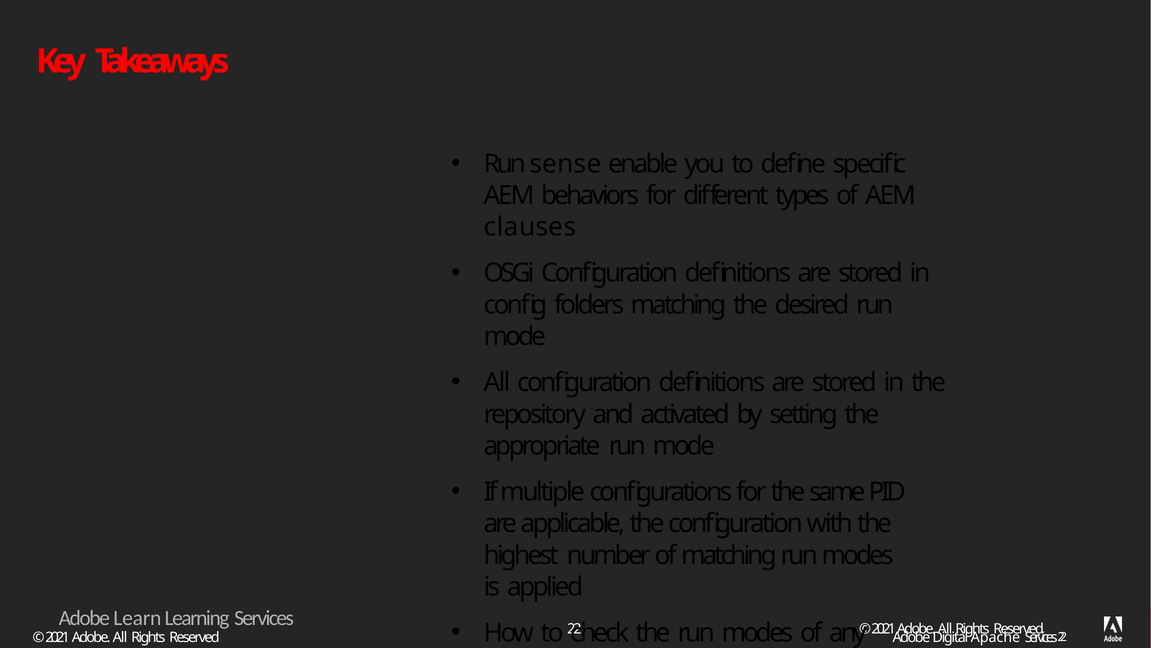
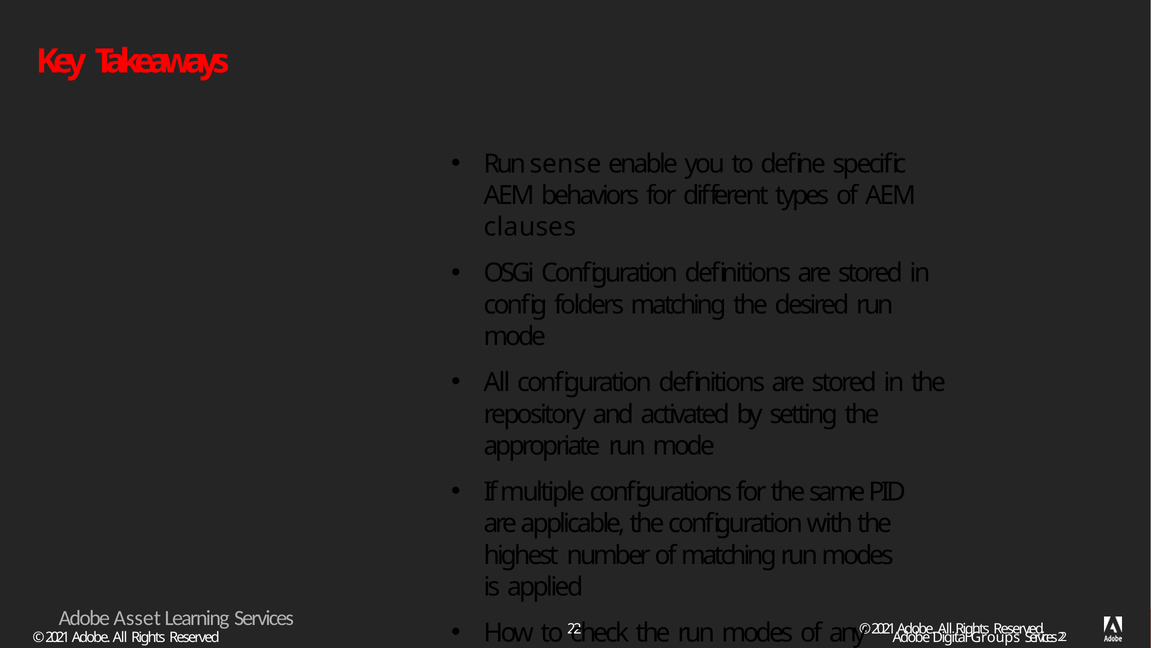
Learn: Learn -> Asset (137, 617)
Apache: Apache -> Groups (995, 637)
